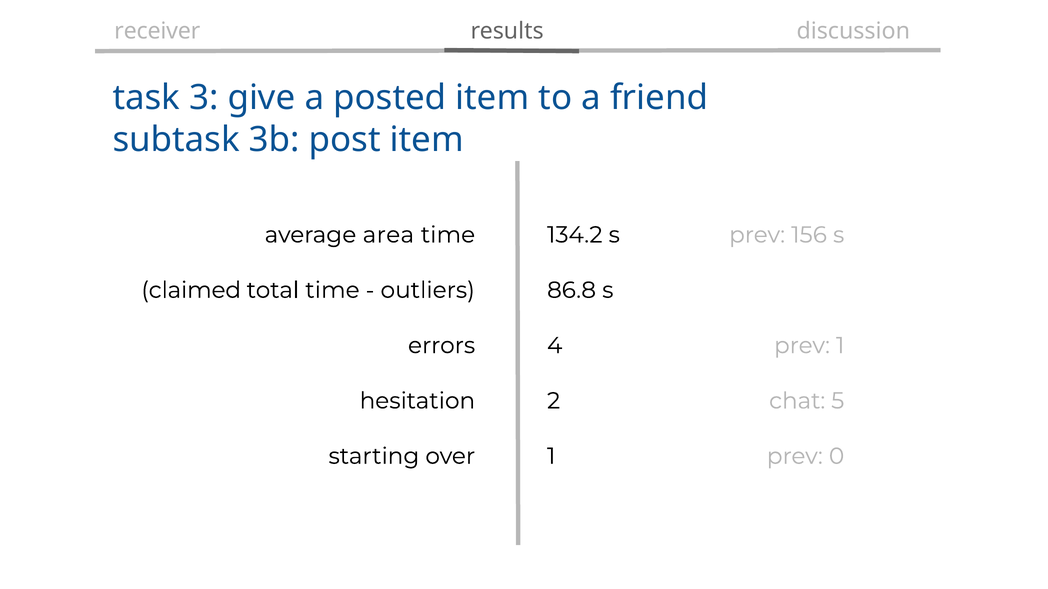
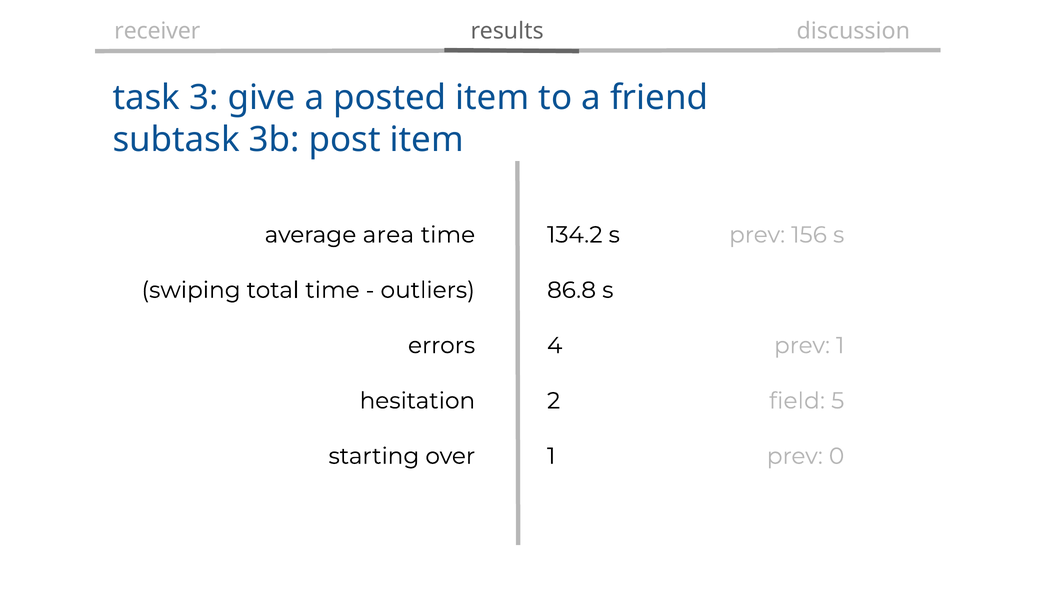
claimed: claimed -> swiping (191, 290)
chat: chat -> field (797, 401)
